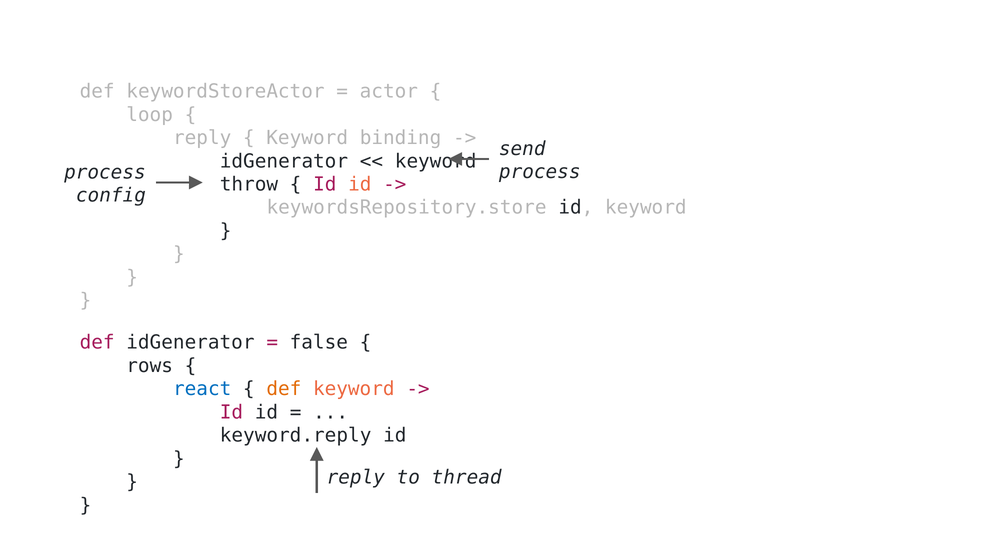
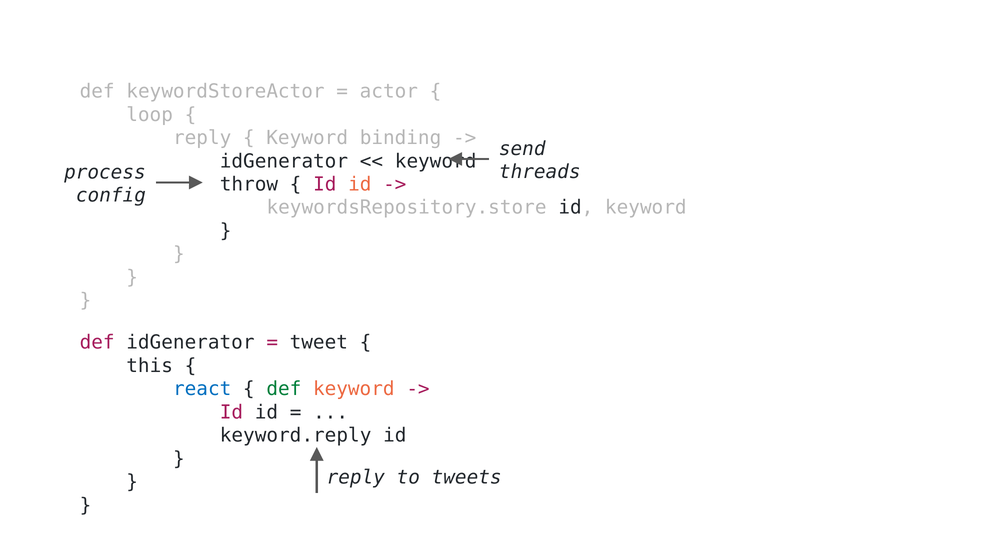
process: process -> threads (540, 172)
false: false -> tweet (319, 342)
rows: rows -> this (150, 366)
def colour: orange -> green (284, 389)
thread: thread -> tweets (467, 477)
